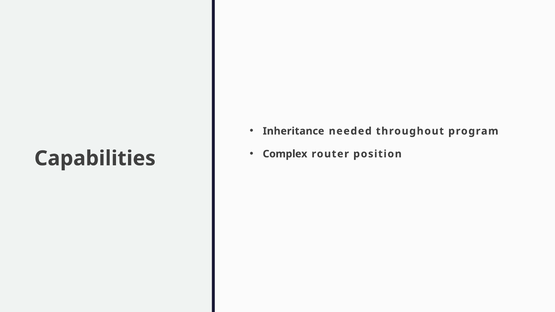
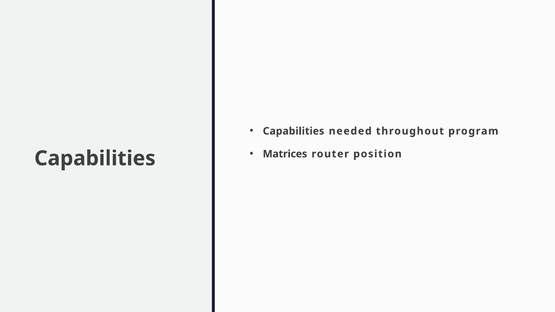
Inheritance: Inheritance -> Capabilities (294, 131)
Complex: Complex -> Matrices (285, 154)
